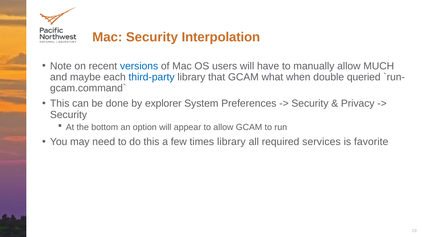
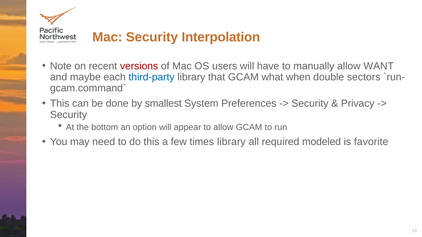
versions colour: blue -> red (139, 66)
MUCH: MUCH -> WANT (379, 66)
queried: queried -> sectors (364, 77)
explorer: explorer -> smallest (163, 104)
services: services -> modeled (322, 142)
